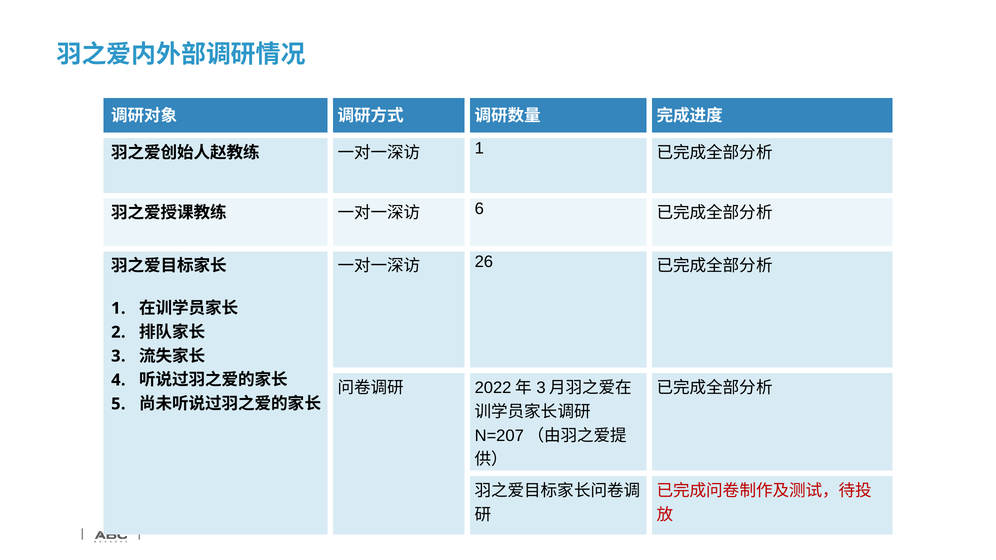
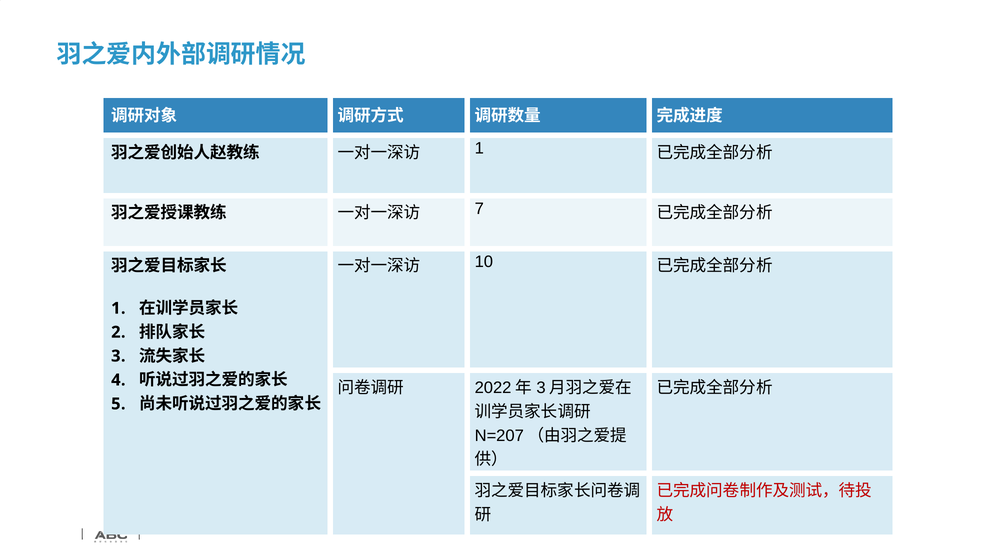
6: 6 -> 7 (479, 209)
26: 26 -> 10 (484, 262)
